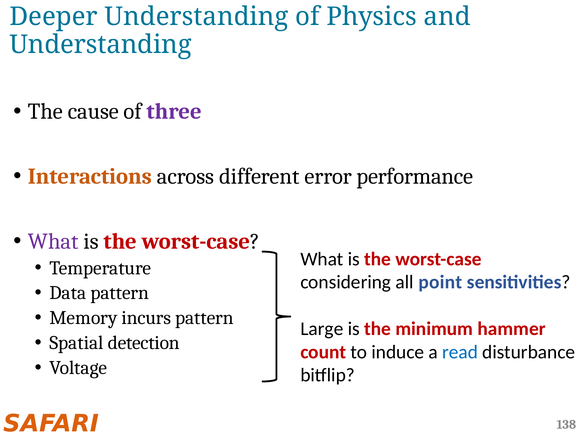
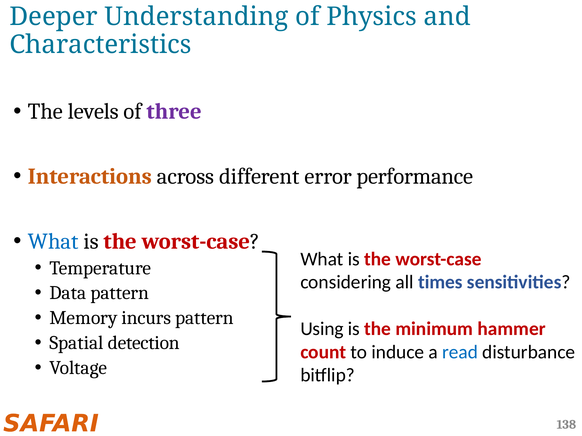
Understanding: Understanding -> Characteristics (101, 45)
cause: cause -> levels (93, 112)
What colour: purple -> blue (53, 242)
point: point -> times (440, 283)
Large: Large -> Using (322, 329)
